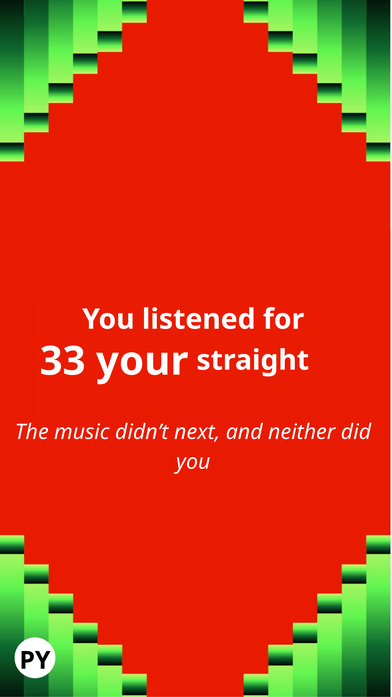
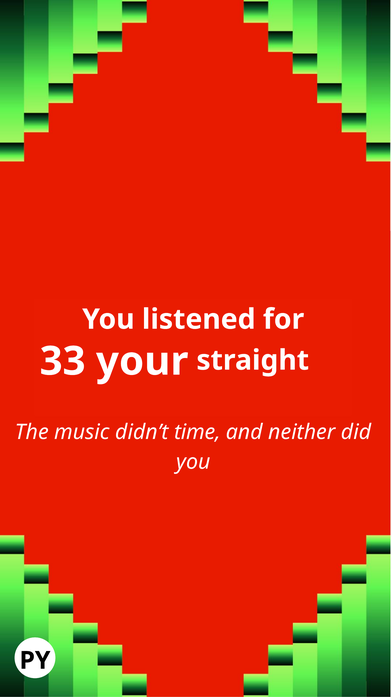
next: next -> time (197, 432)
